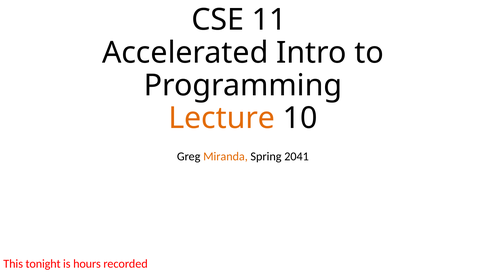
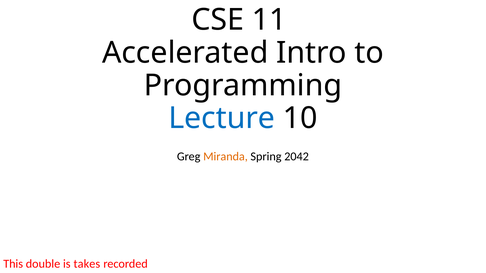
Lecture colour: orange -> blue (222, 118)
2041: 2041 -> 2042 (297, 157)
tonight: tonight -> double (43, 264)
hours: hours -> takes (87, 264)
